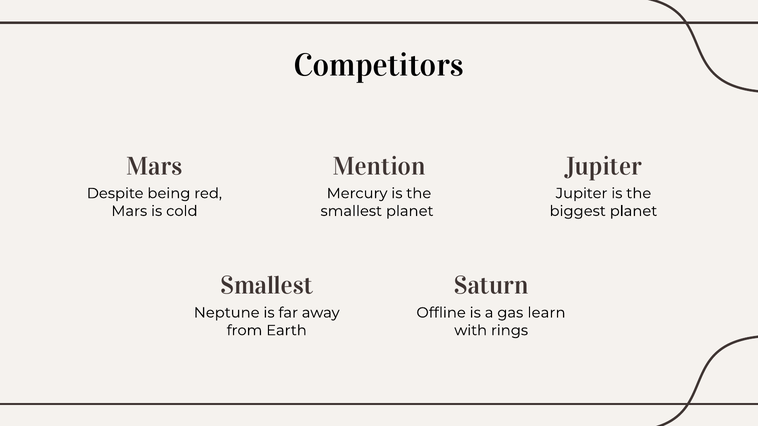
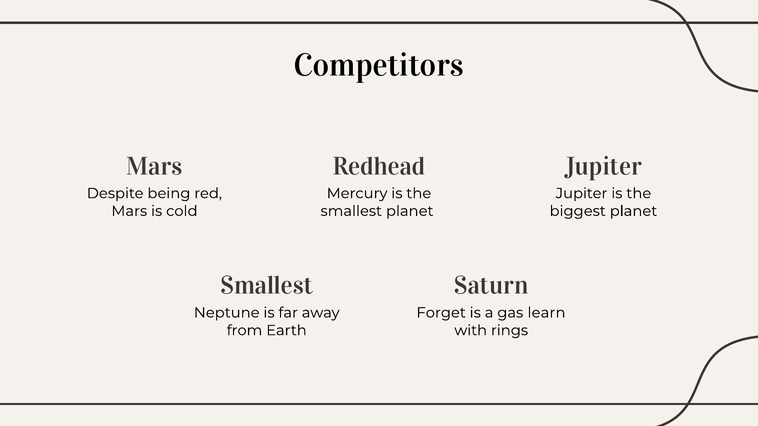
Mention: Mention -> Redhead (379, 167)
Offline: Offline -> Forget (441, 313)
